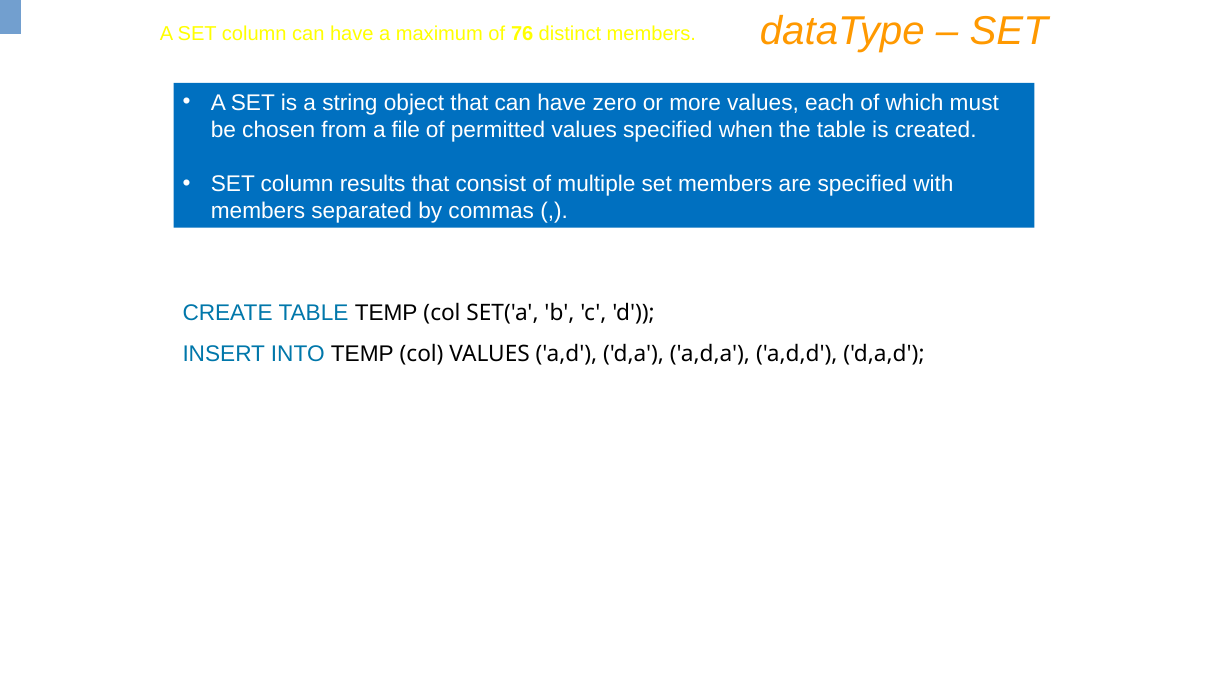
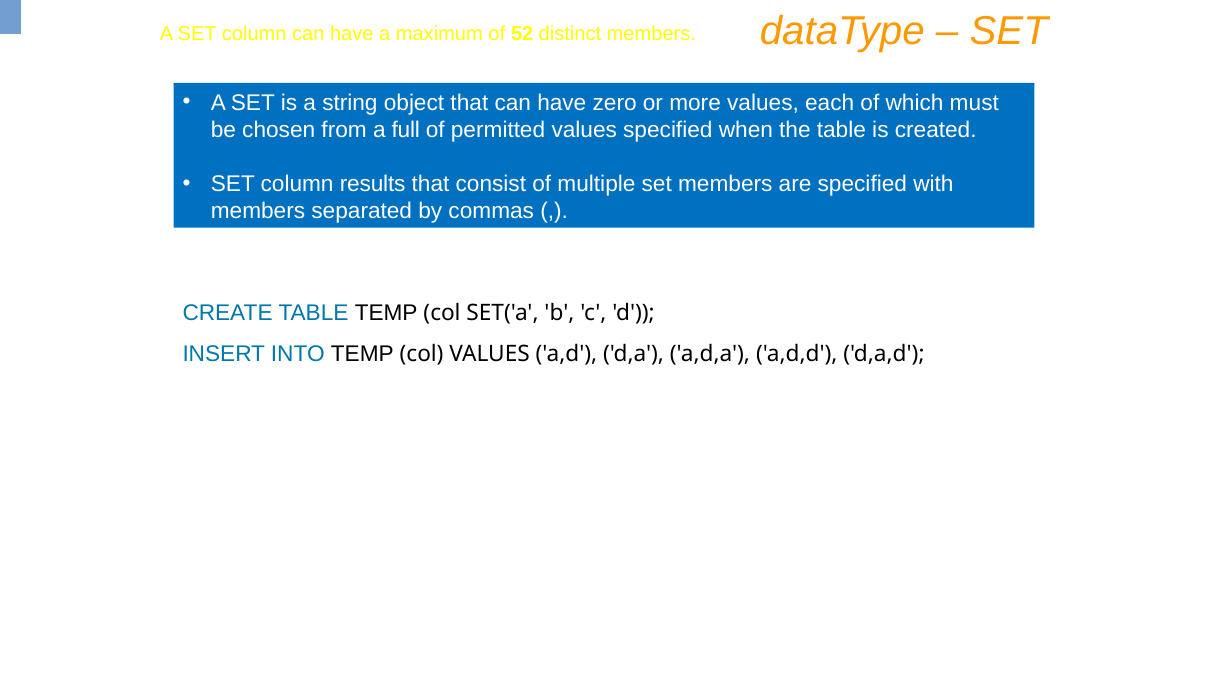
76: 76 -> 52 (522, 34)
file: file -> full (406, 130)
